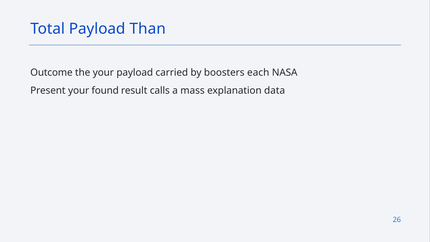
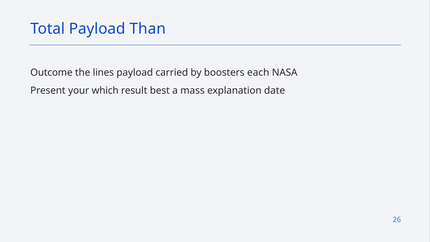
the your: your -> lines (103, 73)
found: found -> which (105, 91)
calls: calls -> best (160, 91)
data: data -> date (275, 91)
